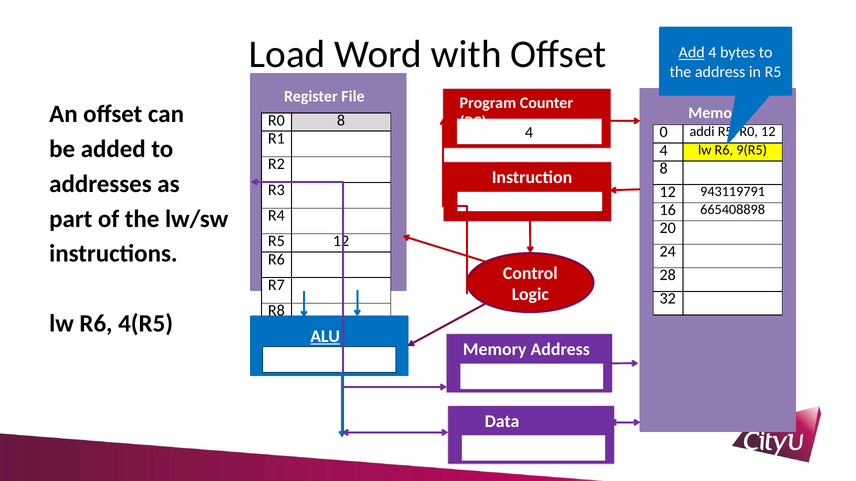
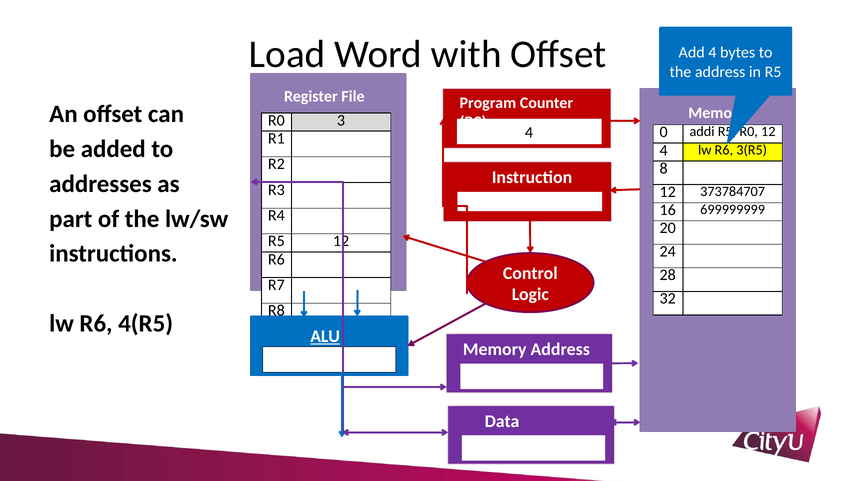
Add underline: present -> none (692, 53)
R0 8: 8 -> 3 (341, 120)
9(R5: 9(R5 -> 3(R5 (752, 150)
943119791: 943119791 -> 373784707 (733, 192)
665408898: 665408898 -> 699999999 (733, 210)
